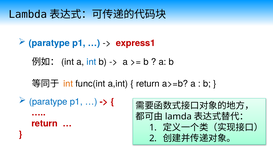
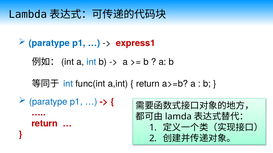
int colour: orange -> blue (68, 84)
